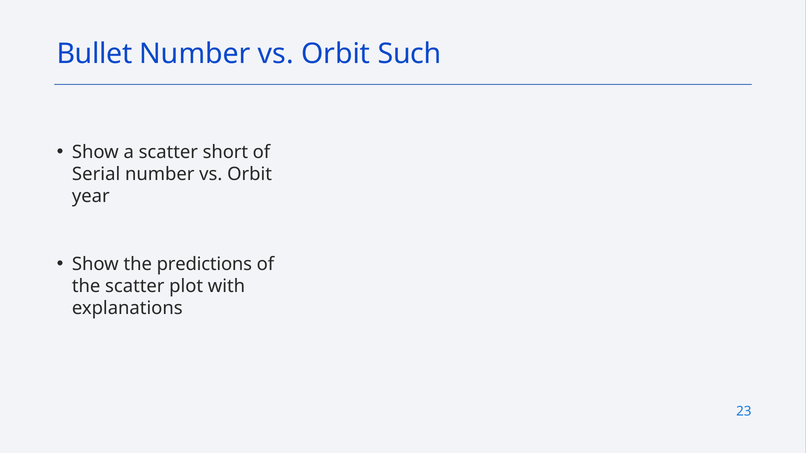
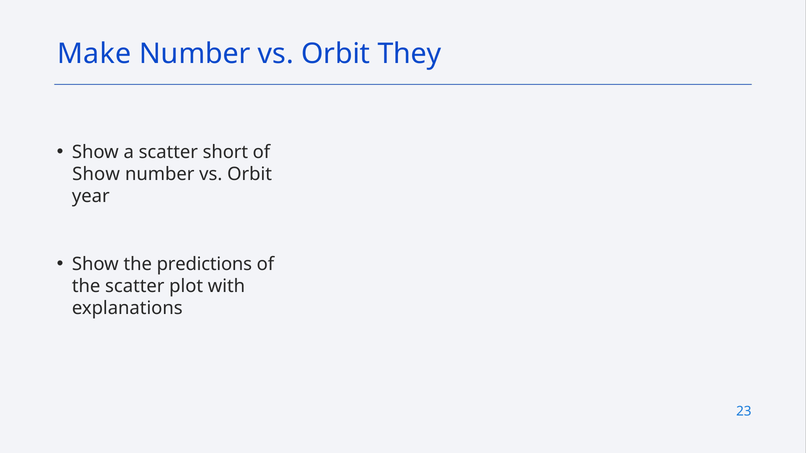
Bullet: Bullet -> Make (94, 54)
Such: Such -> They (409, 54)
Serial: Serial -> Show (96, 174)
